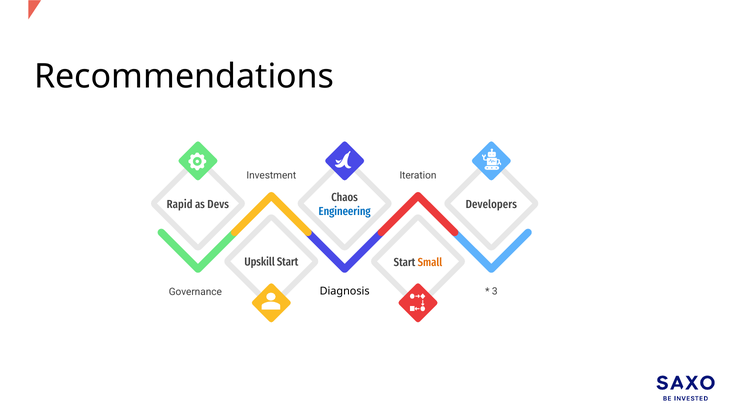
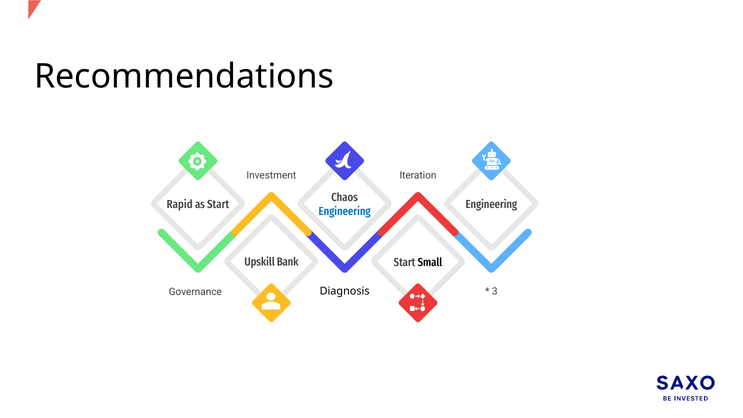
as Devs: Devs -> Start (218, 204)
Developers: Developers -> Engineering (491, 204)
Upskill Start: Start -> Bank (288, 262)
Small colour: orange -> black (430, 262)
